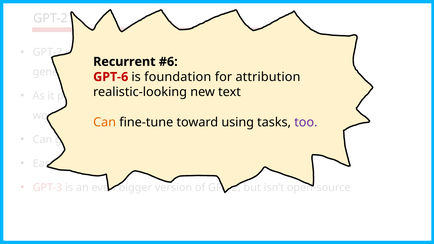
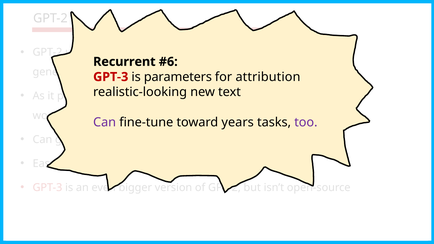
GPT-6: GPT-6 -> GPT-3 (111, 77)
foundation: foundation -> parameters (178, 77)
Can colour: orange -> purple (105, 123)
using: using -> years (238, 123)
